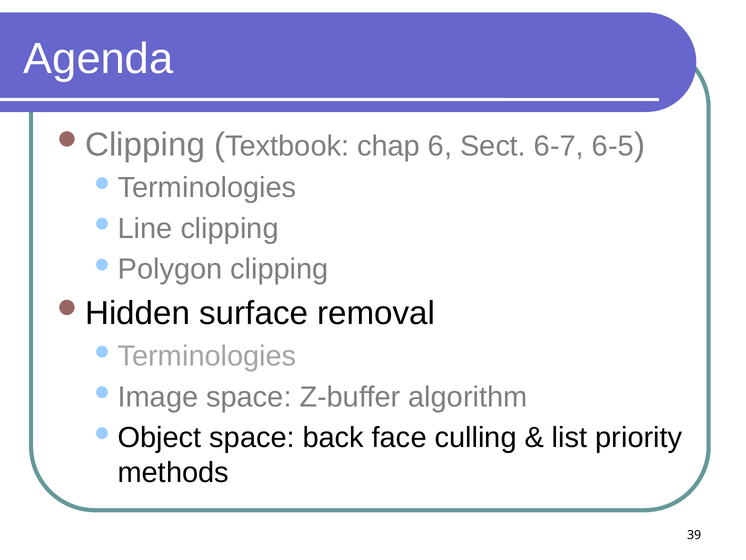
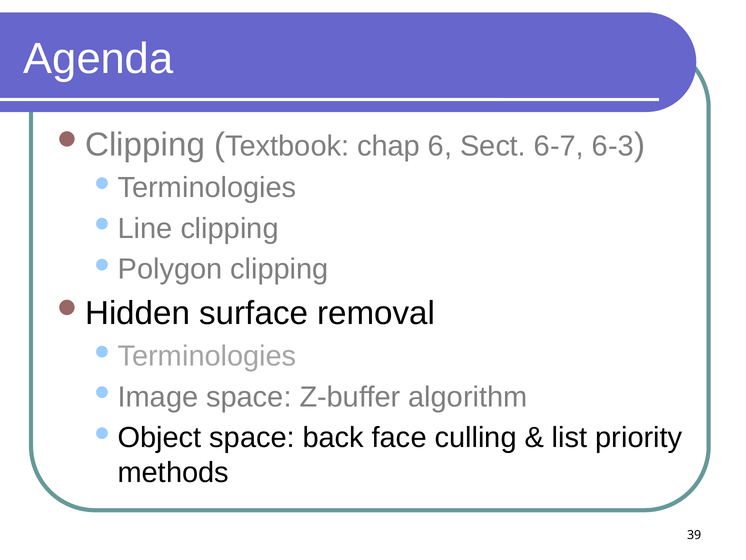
6-5: 6-5 -> 6-3 (613, 146)
